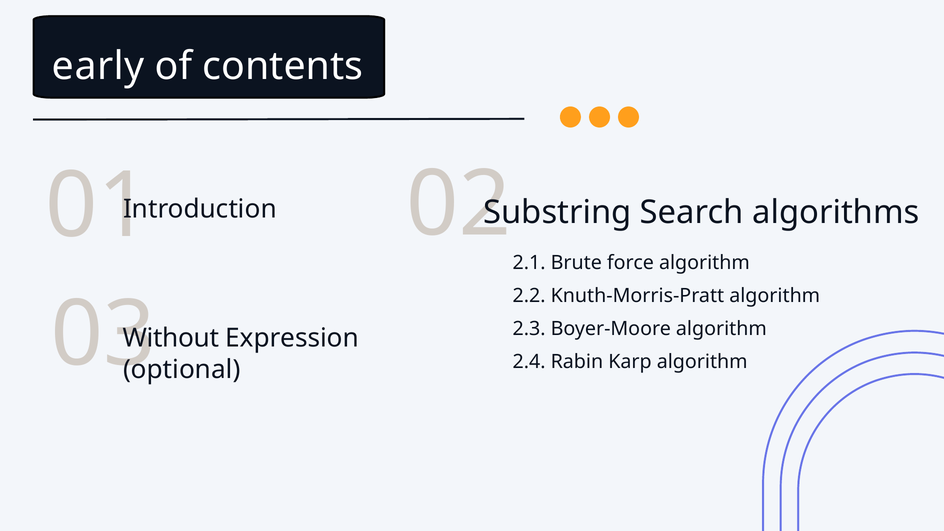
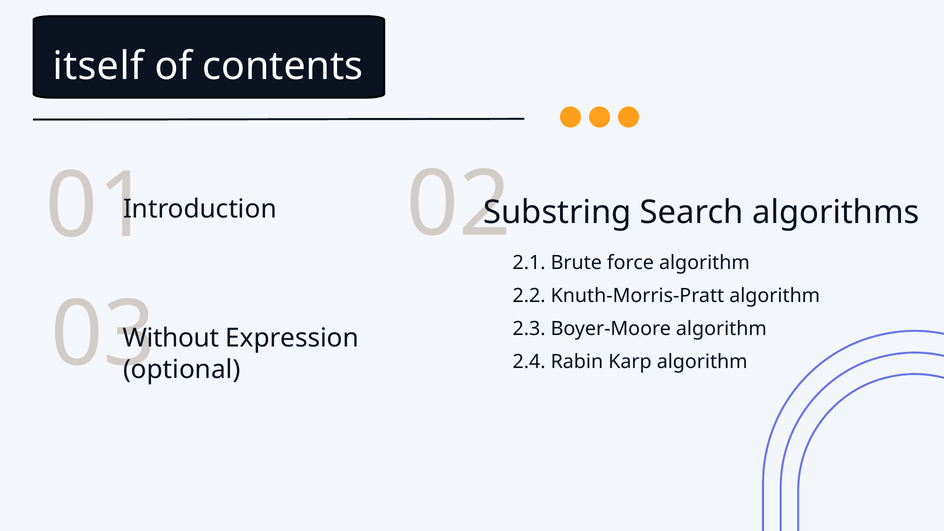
early: early -> itself (98, 66)
